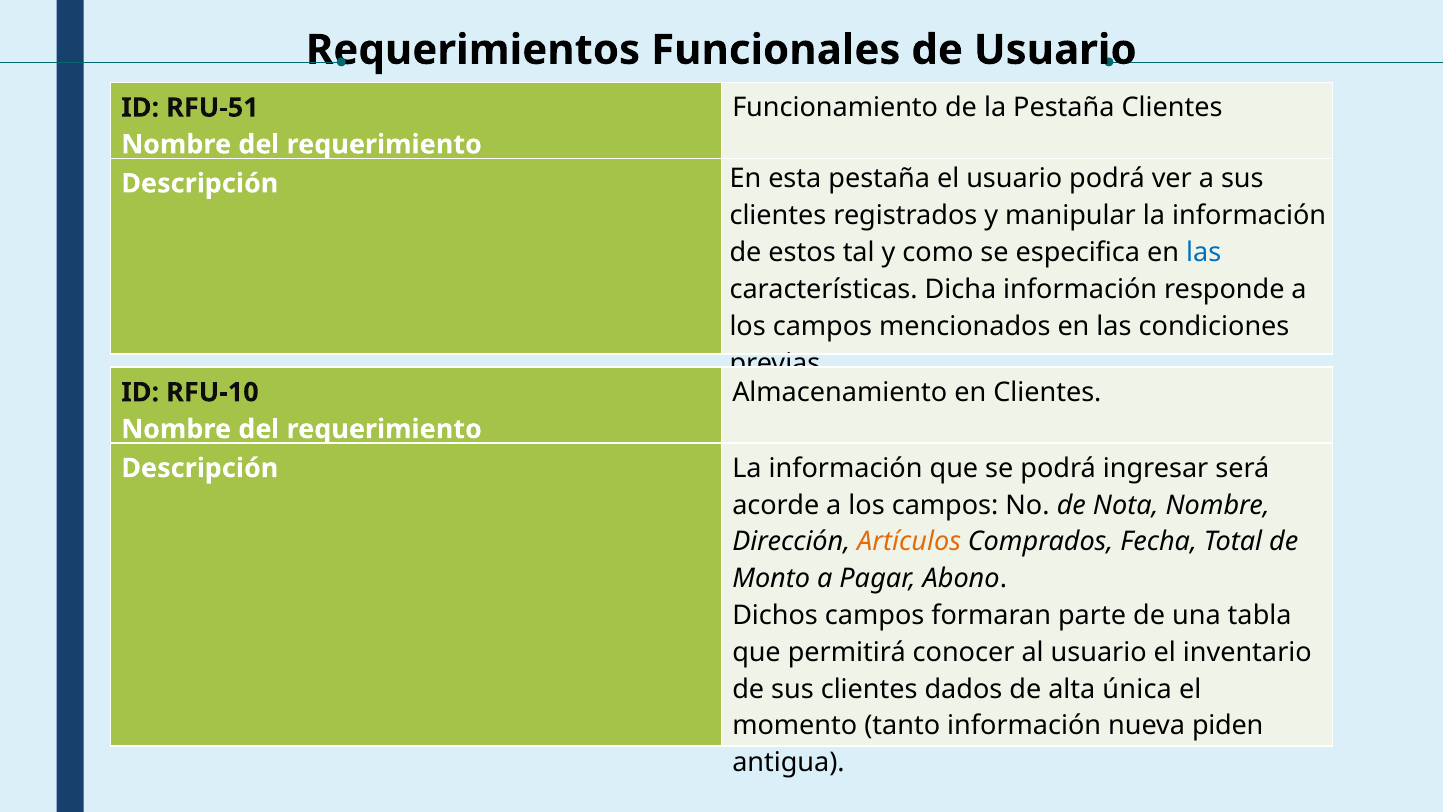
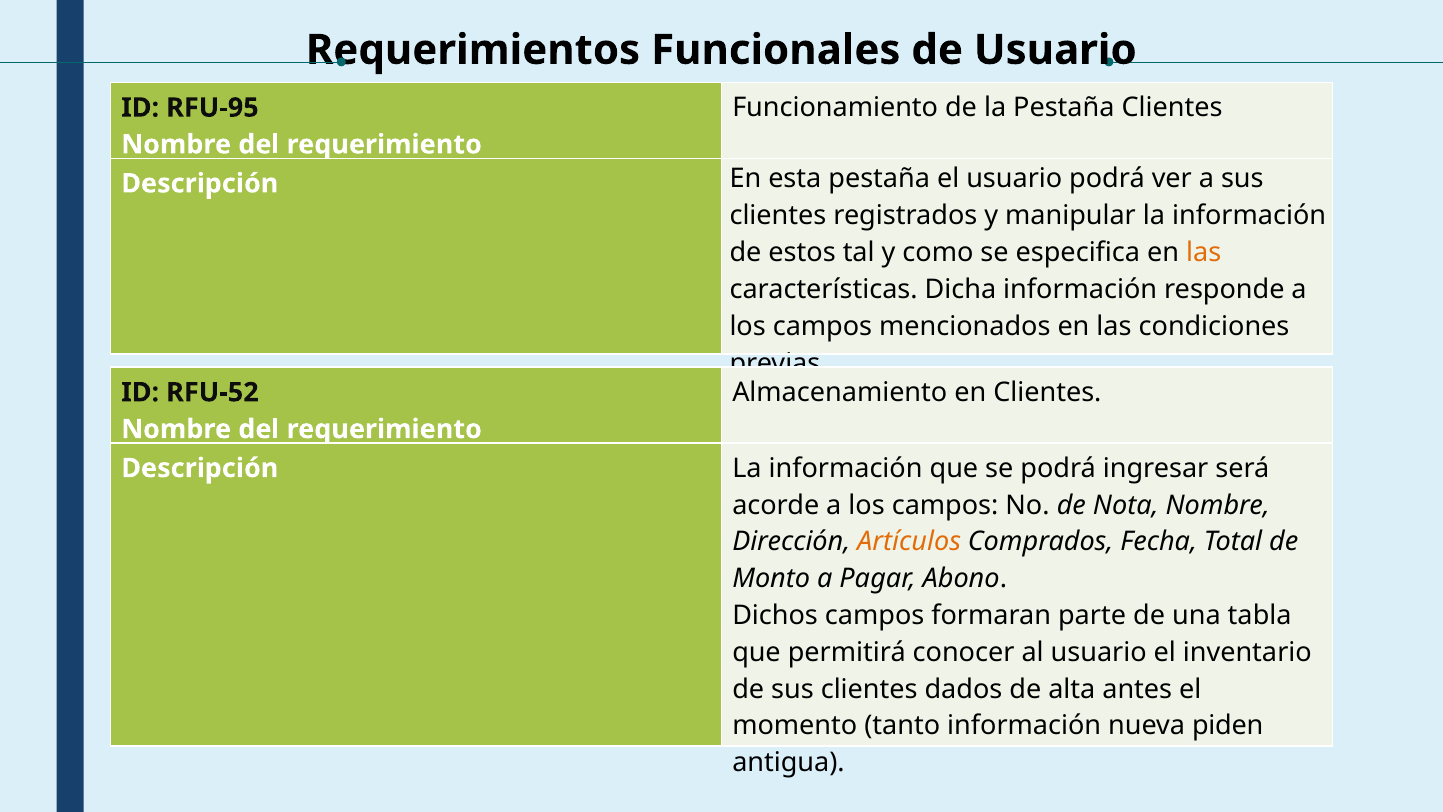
RFU-51: RFU-51 -> RFU-95 (212, 108)
las colour: blue -> orange (1204, 253)
RFU-10: RFU-10 -> RFU-52 (212, 392)
única: única -> antes (1137, 689)
